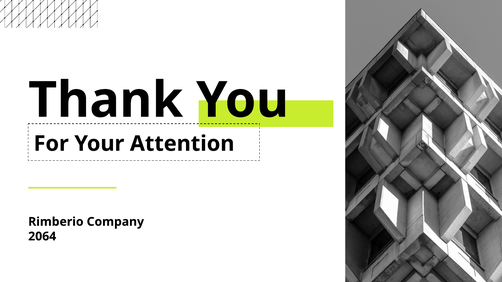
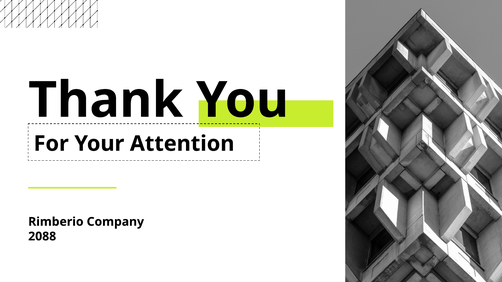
2064: 2064 -> 2088 (42, 237)
